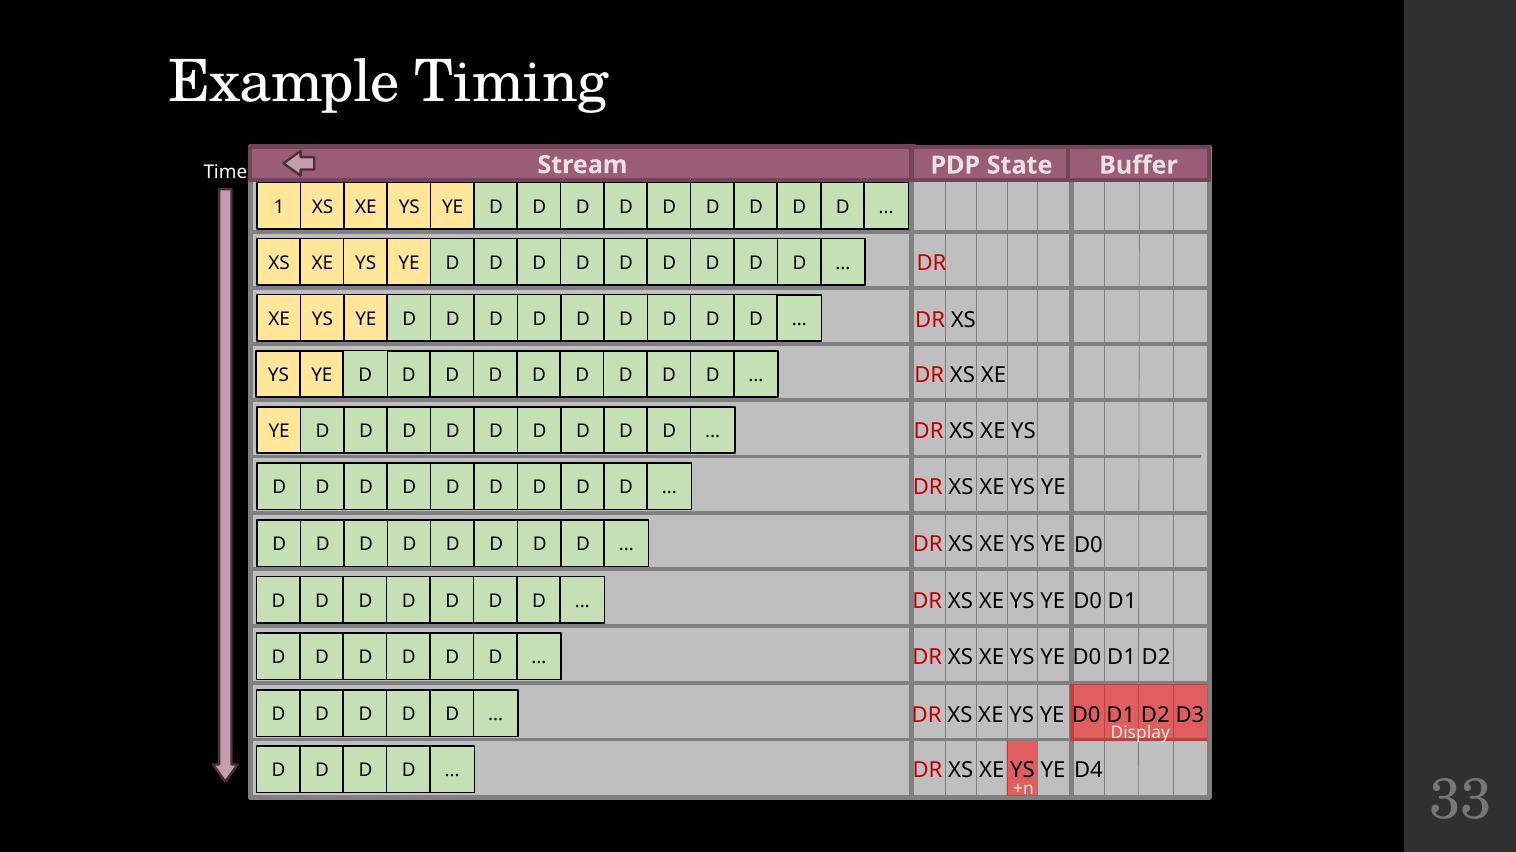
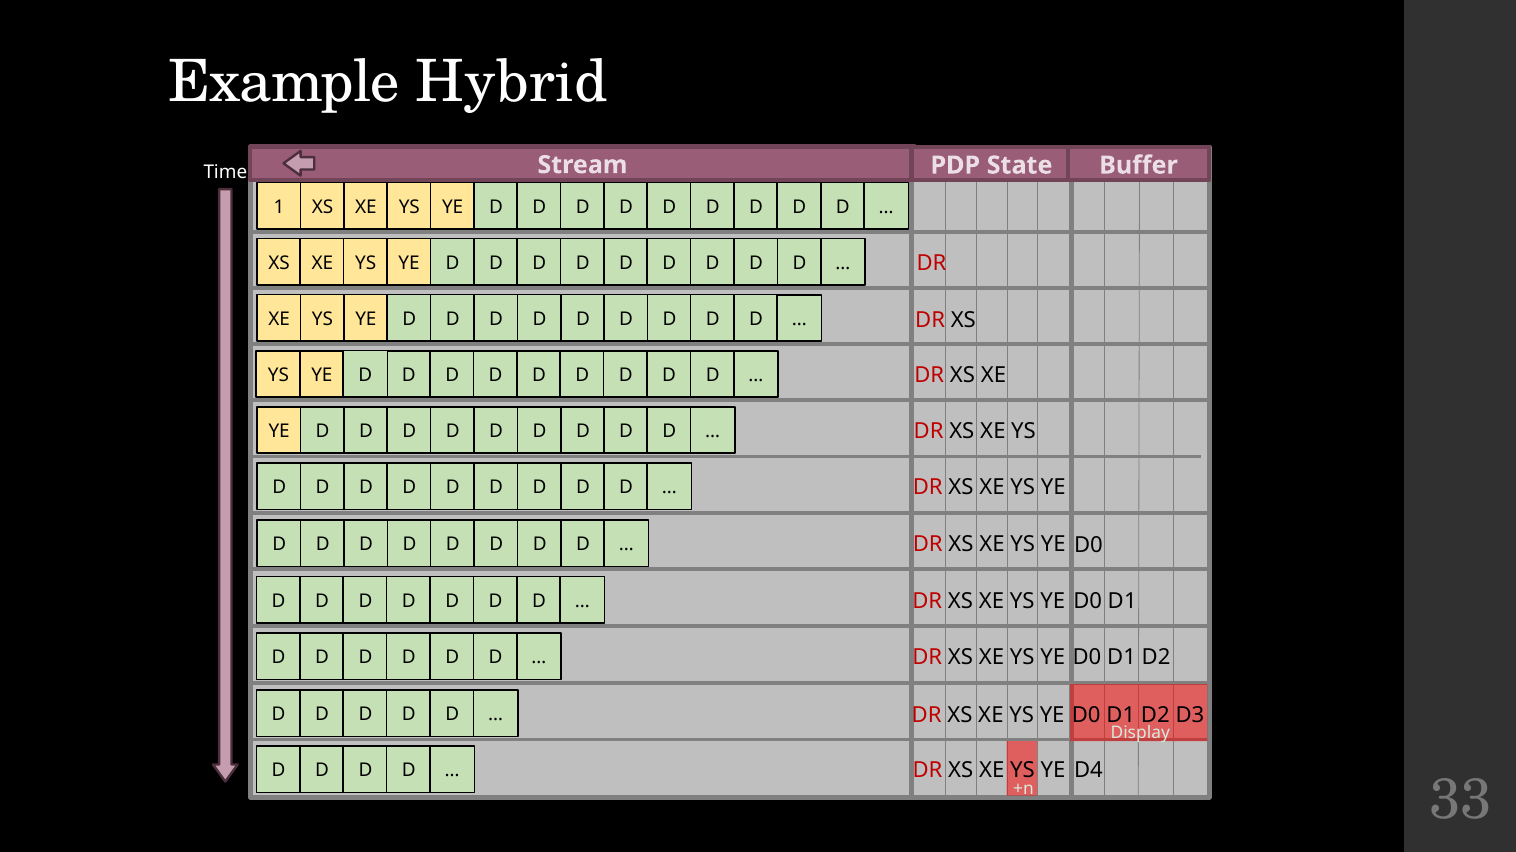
Timing: Timing -> Hybrid (512, 82)
